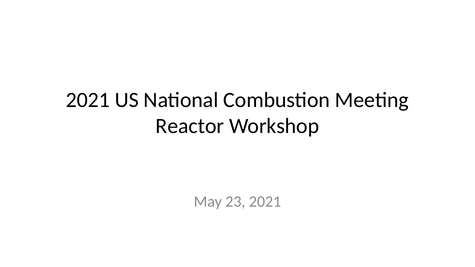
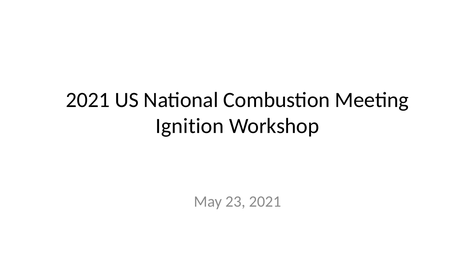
Reactor: Reactor -> Ignition (190, 126)
